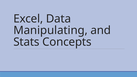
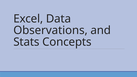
Manipulating: Manipulating -> Observations (51, 30)
